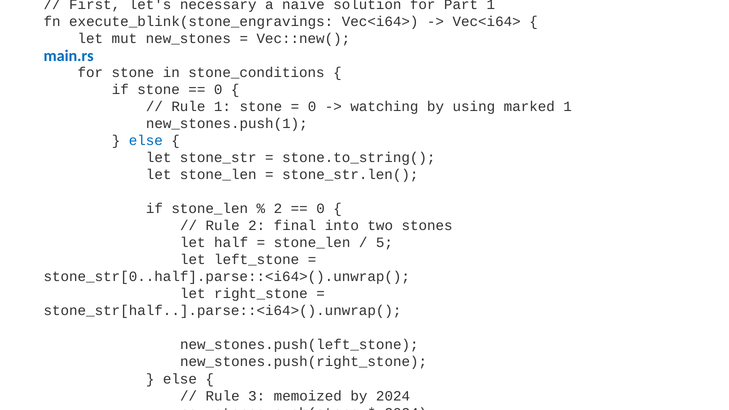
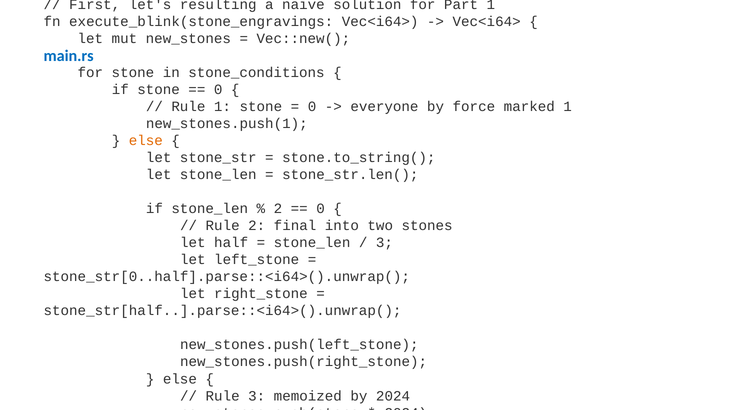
necessary: necessary -> resulting (218, 4)
watching: watching -> everyone (384, 107)
using: using -> force (474, 107)
else colour: blue -> orange (146, 141)
5: 5 -> 3 (384, 243)
